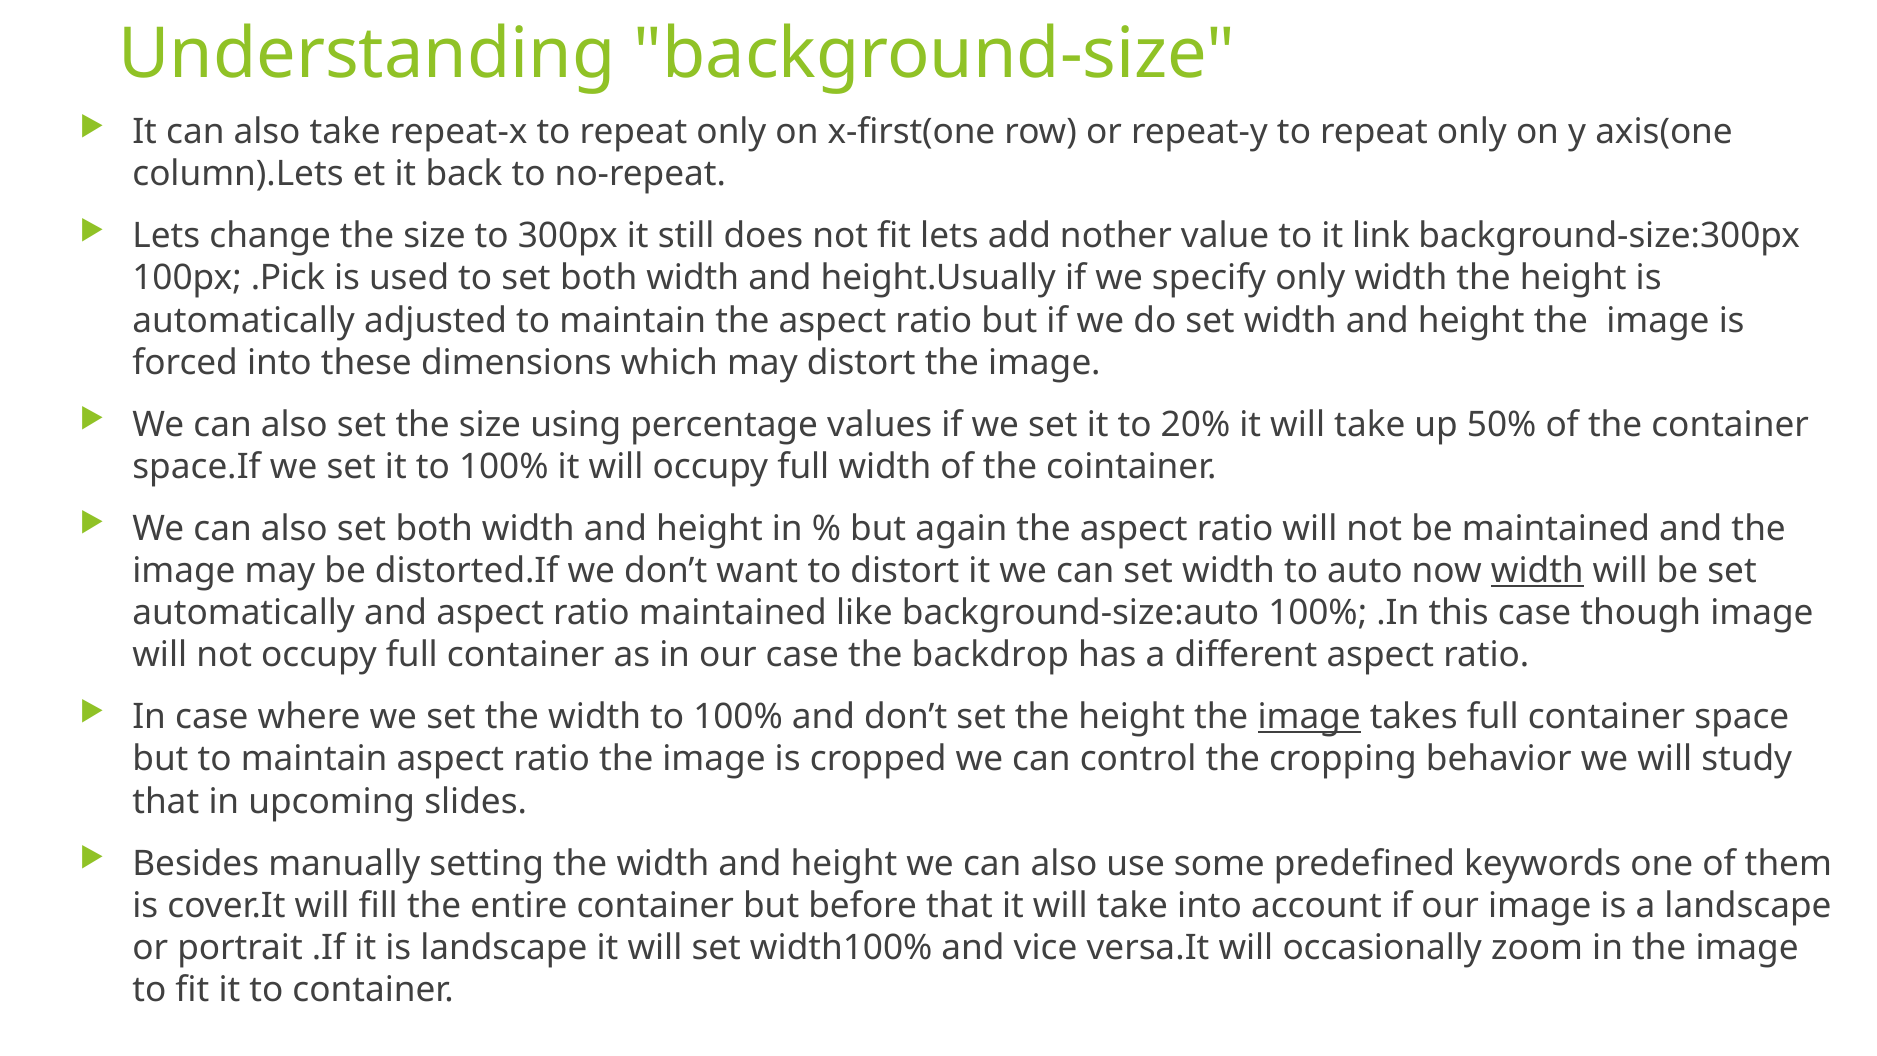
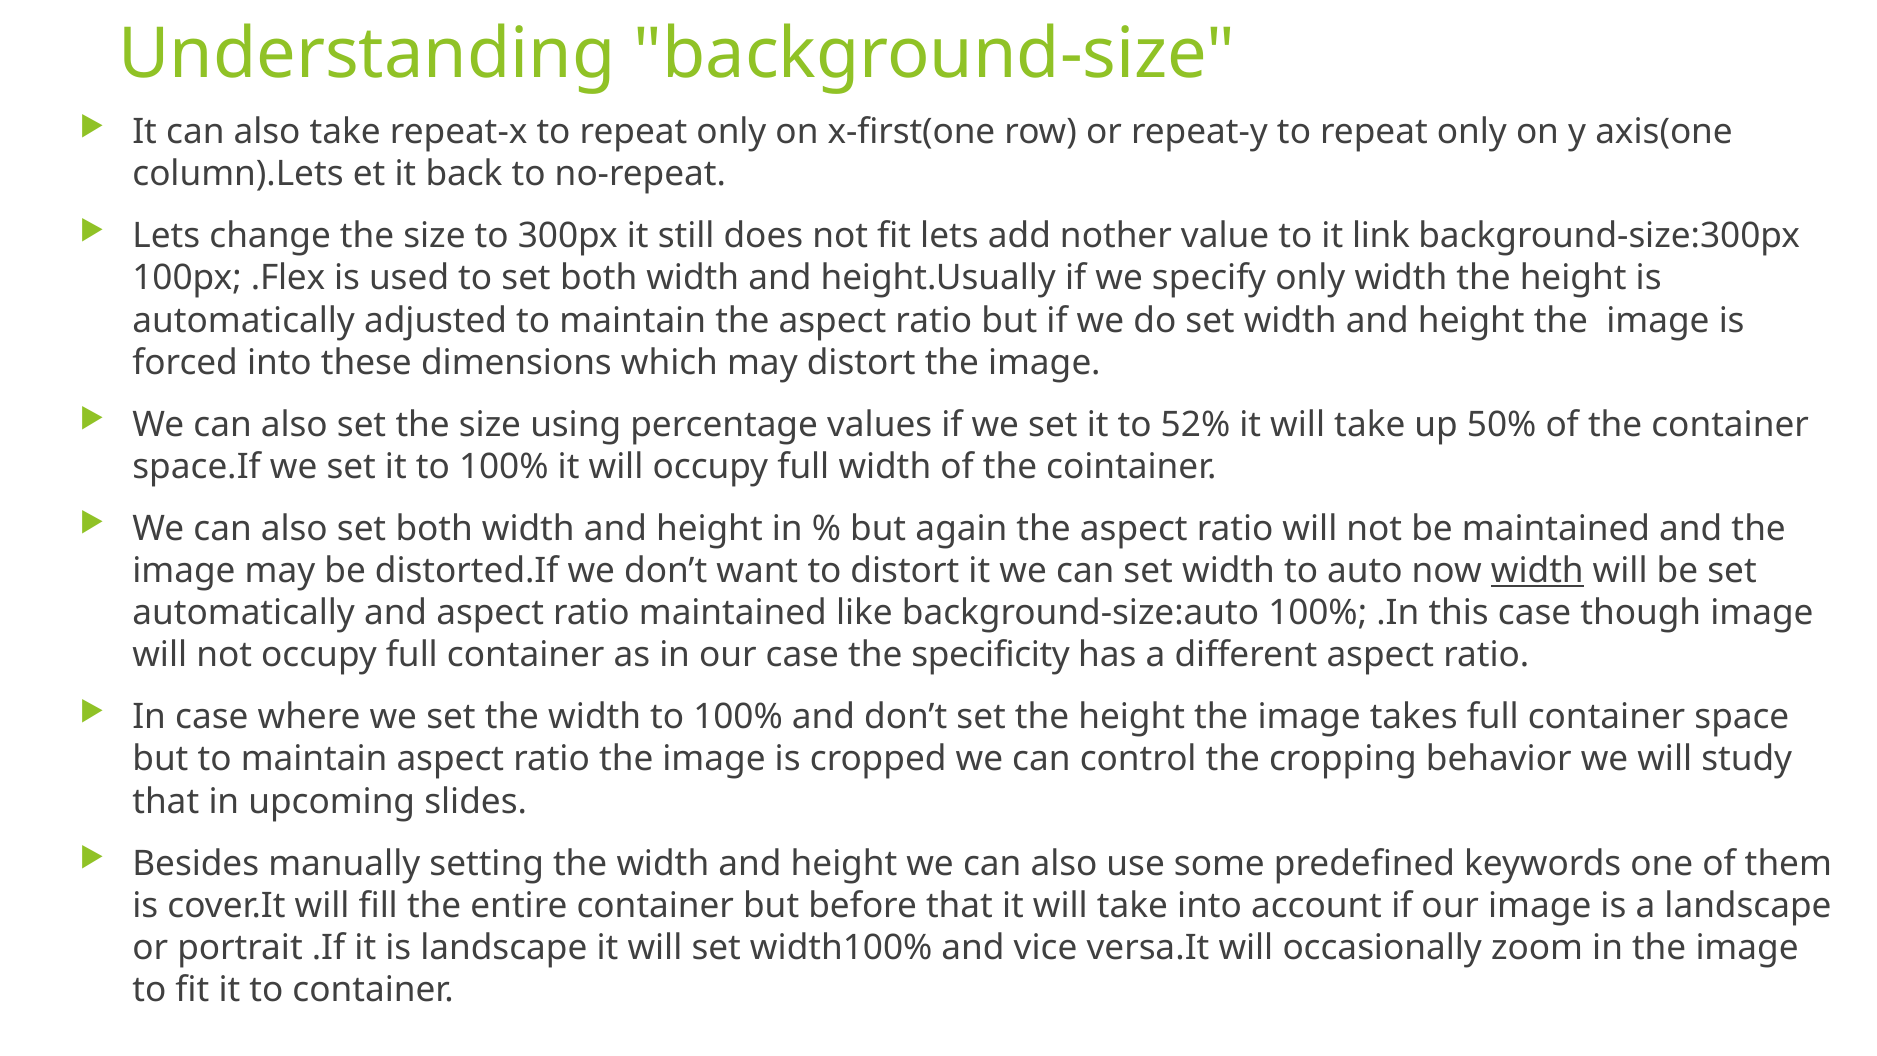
.Pick: .Pick -> .Flex (288, 278)
20%: 20% -> 52% (1195, 424)
backdrop: backdrop -> specificity (991, 655)
image underline: present -> none (1309, 717)
